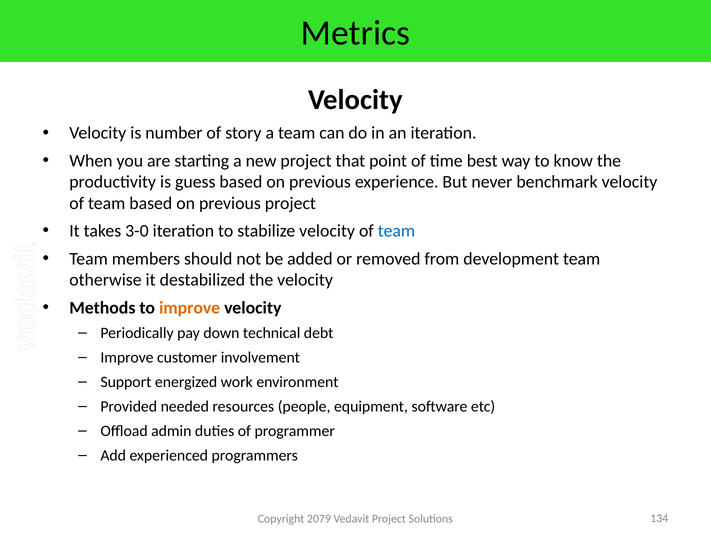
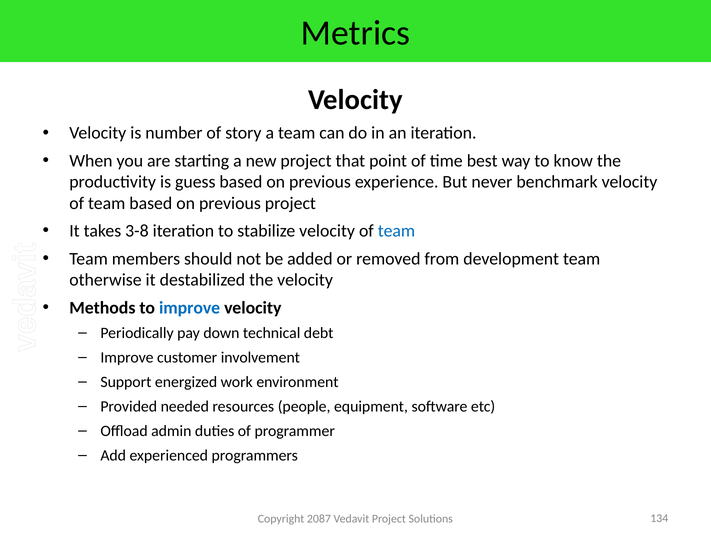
3-0: 3-0 -> 3-8 (137, 231)
improve colour: orange -> blue (190, 308)
2079: 2079 -> 2087 (319, 519)
